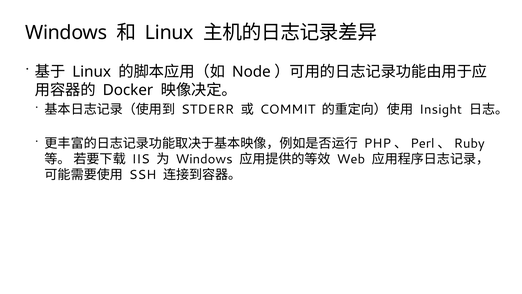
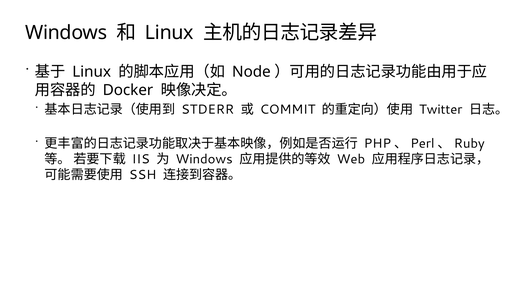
Insight: Insight -> Twitter (441, 109)
